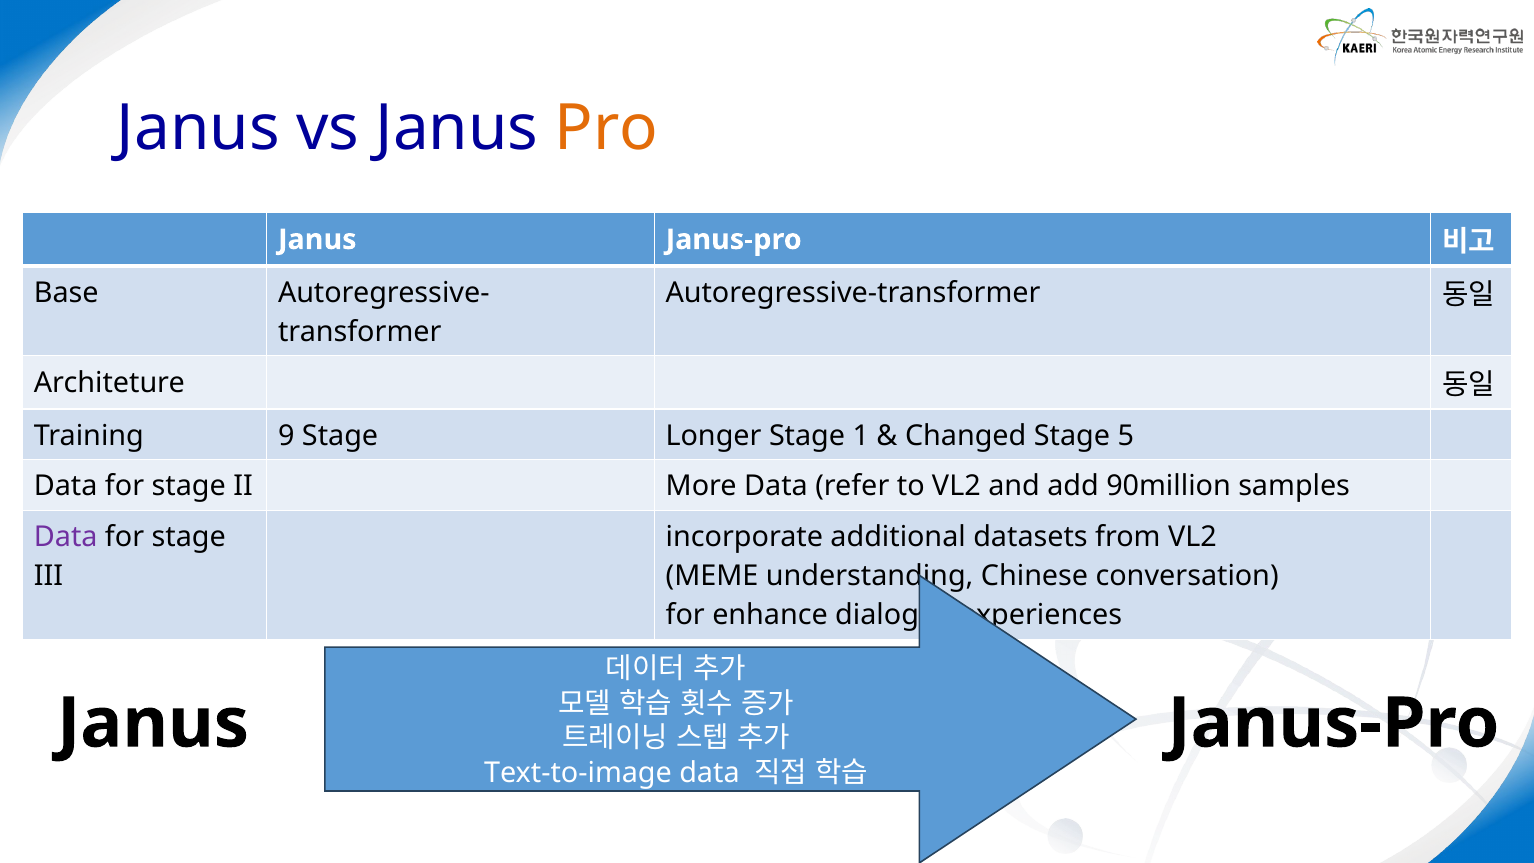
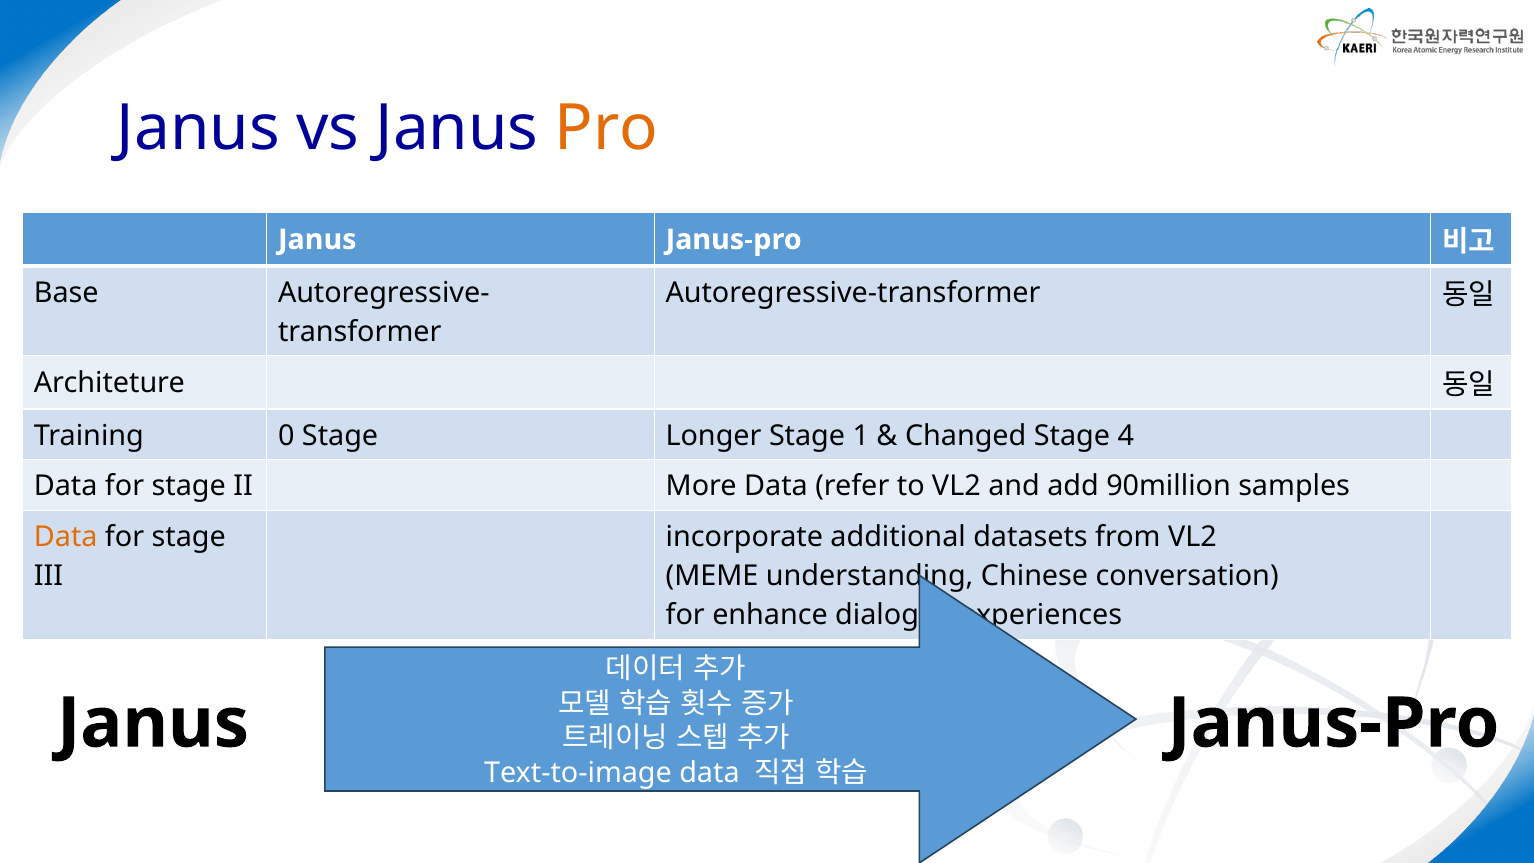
9: 9 -> 0 (286, 436)
5: 5 -> 4 (1126, 436)
Data colour: purple -> orange (66, 537)
